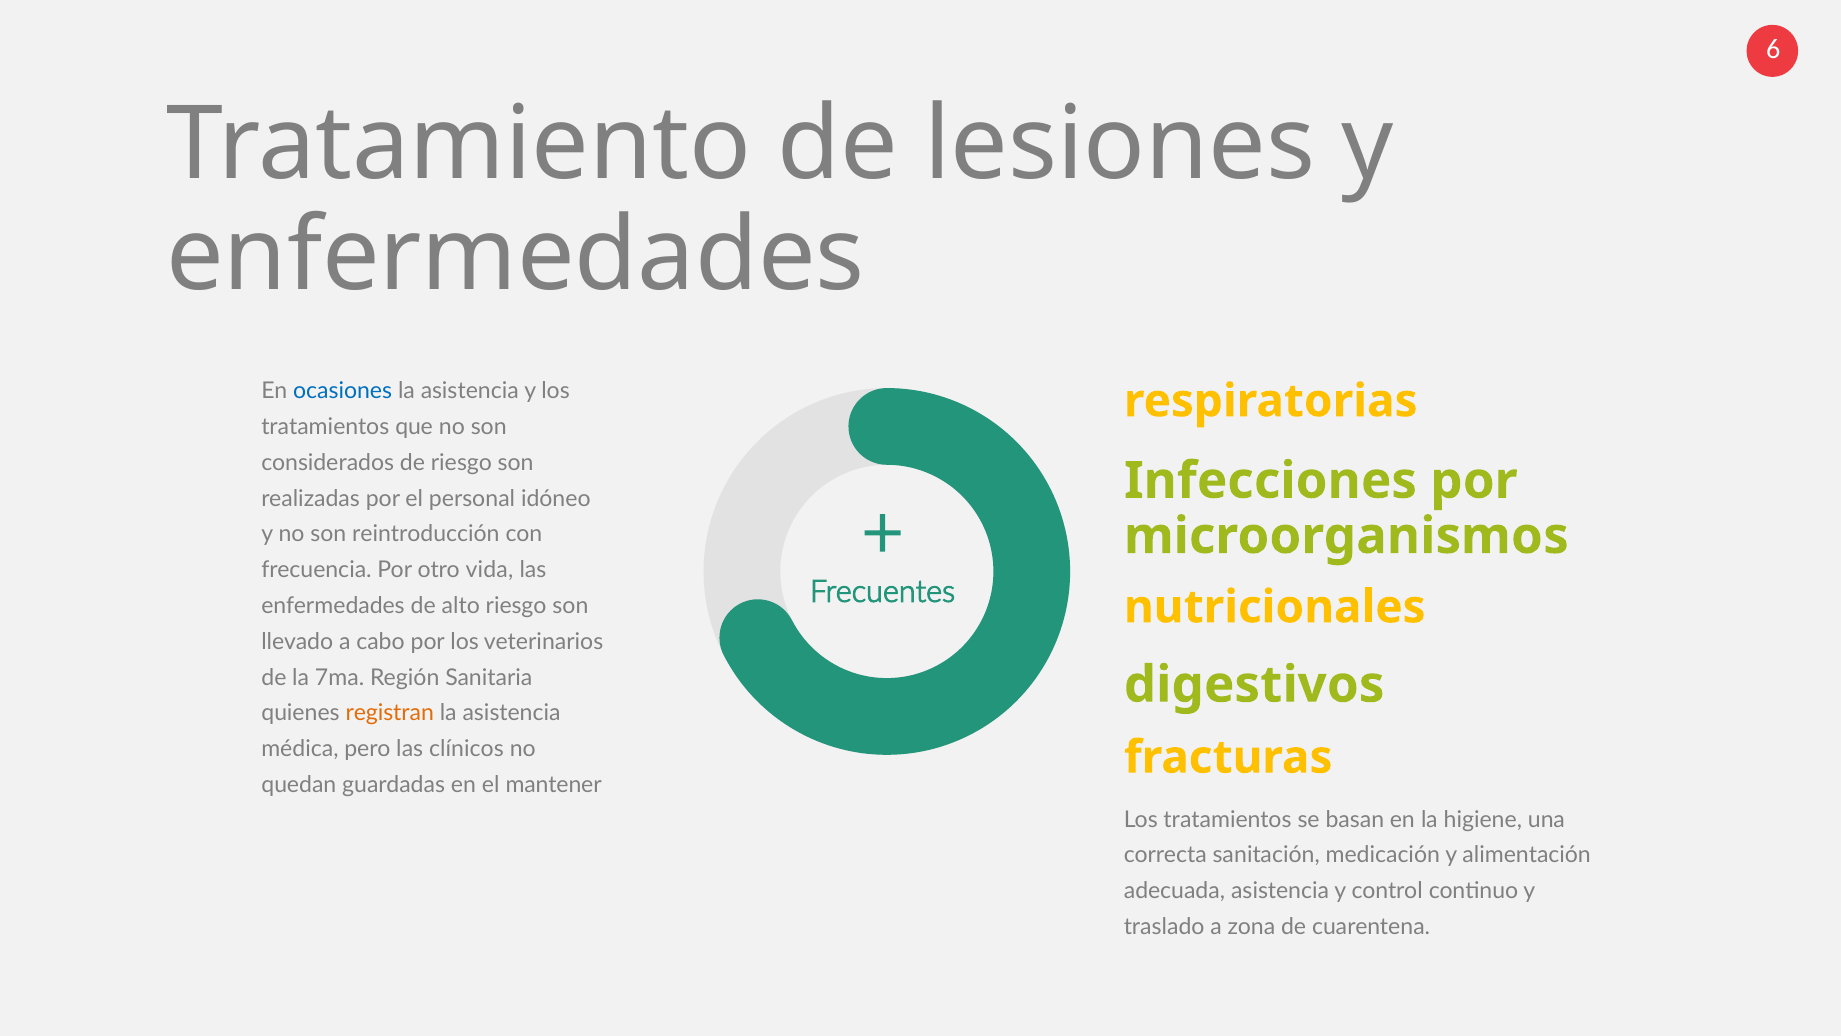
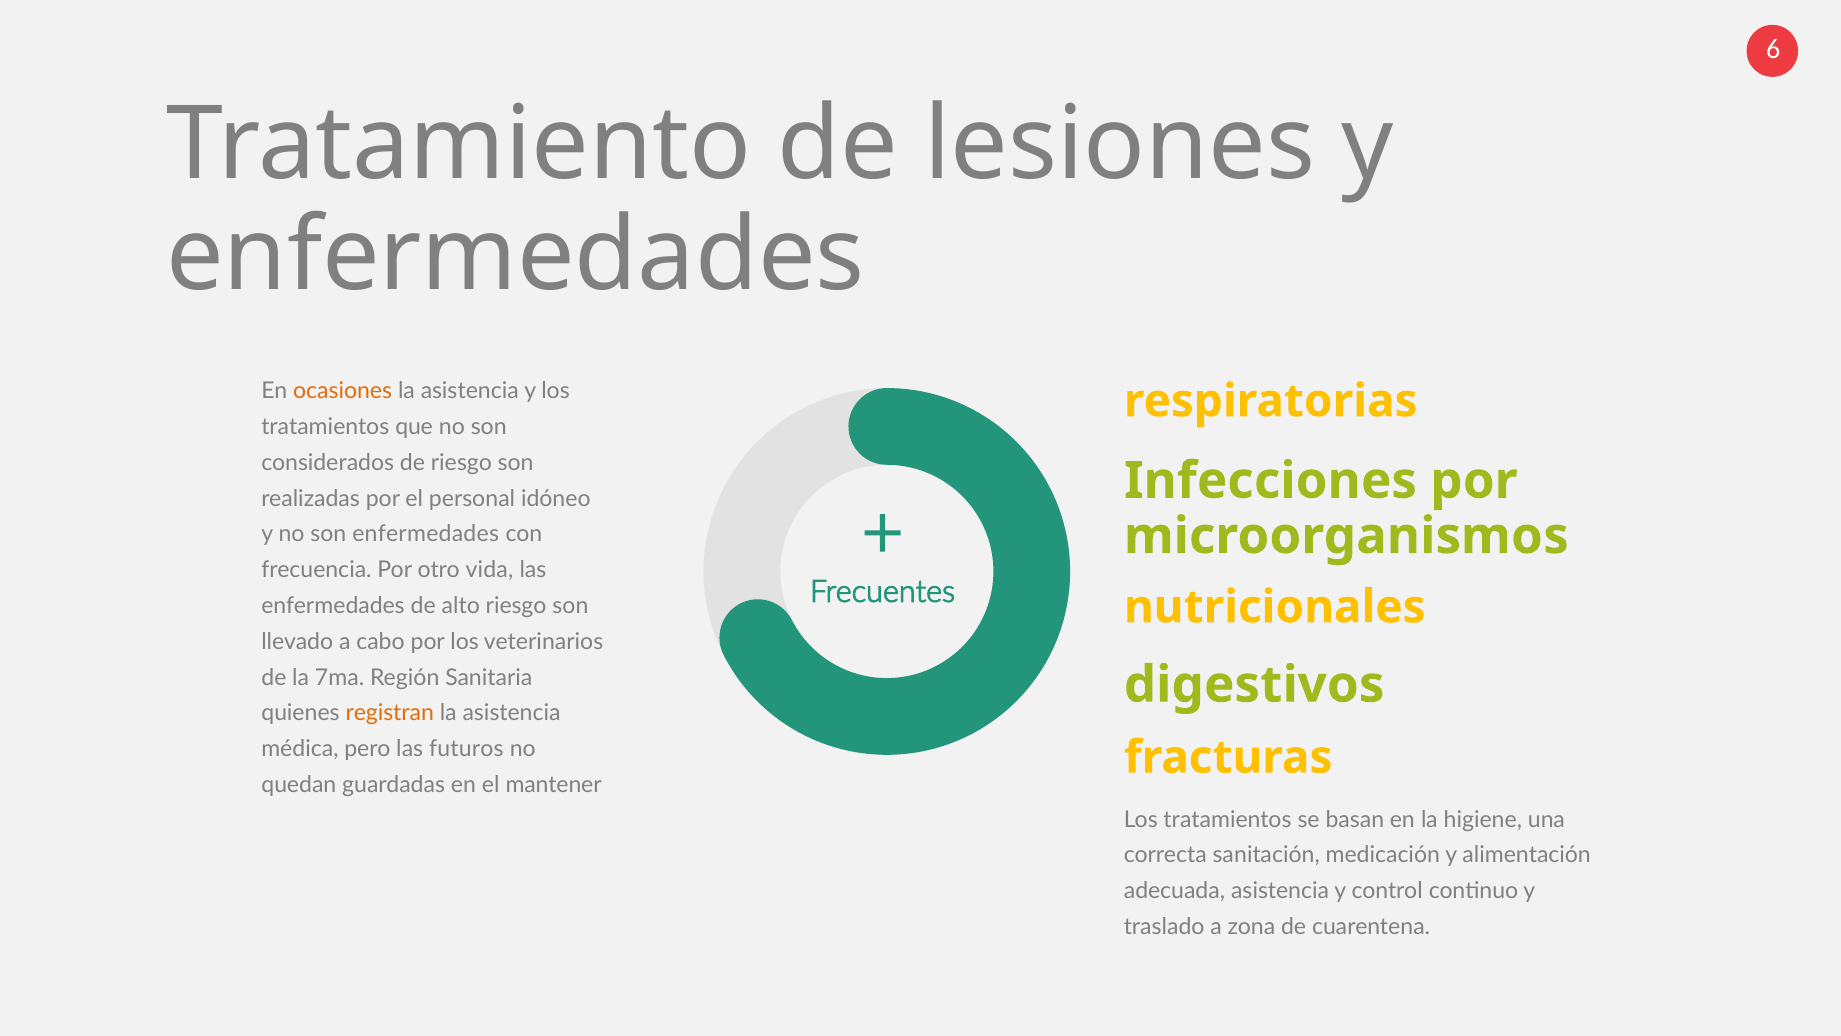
ocasiones colour: blue -> orange (343, 391)
son reintroducción: reintroducción -> enfermedades (426, 534)
clínicos: clínicos -> futuros (466, 749)
